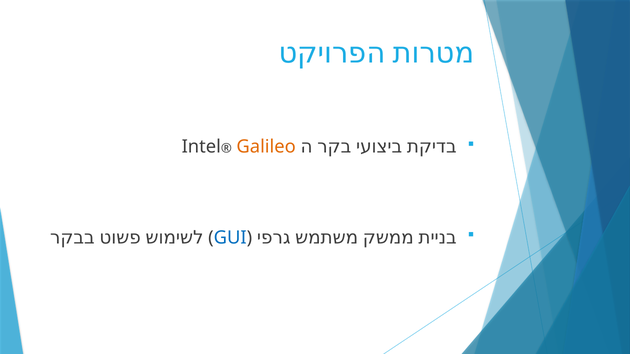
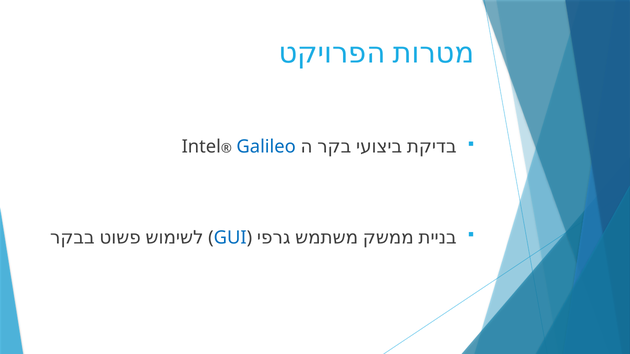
Galileo colour: orange -> blue (266, 147)
